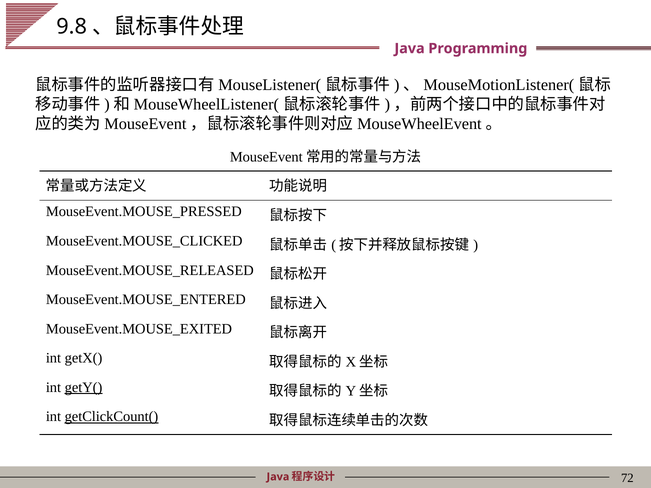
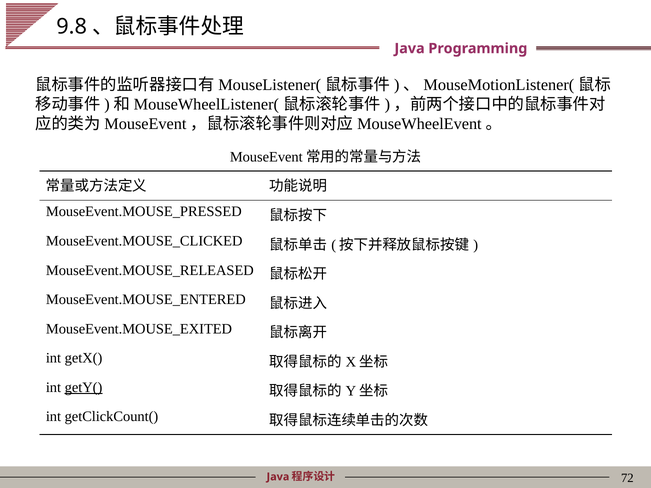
getClickCount( underline: present -> none (111, 417)
